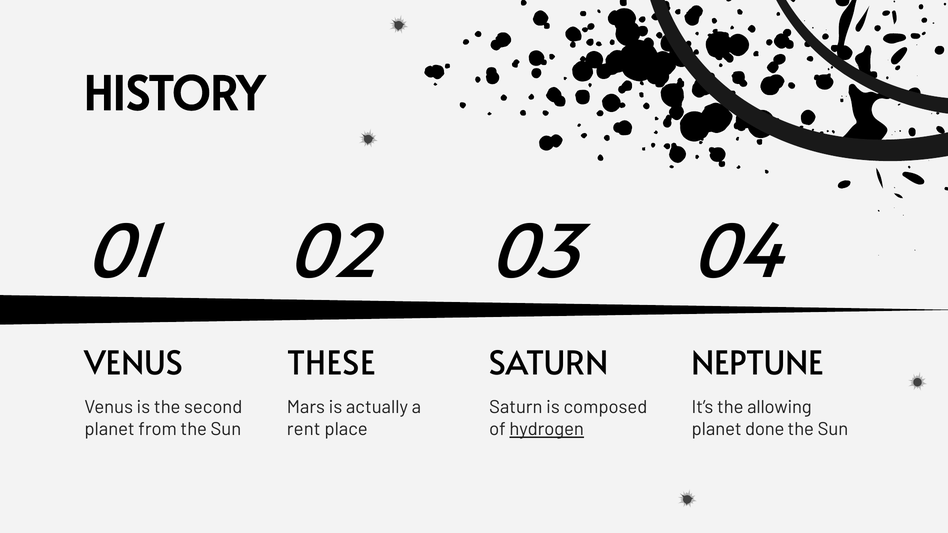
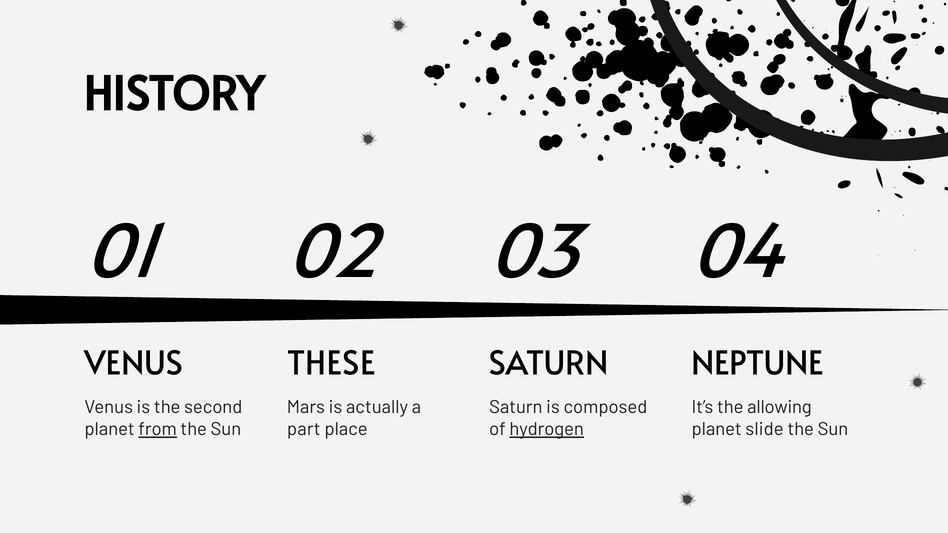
from underline: none -> present (158, 430)
rent: rent -> part (304, 430)
done: done -> slide (765, 430)
